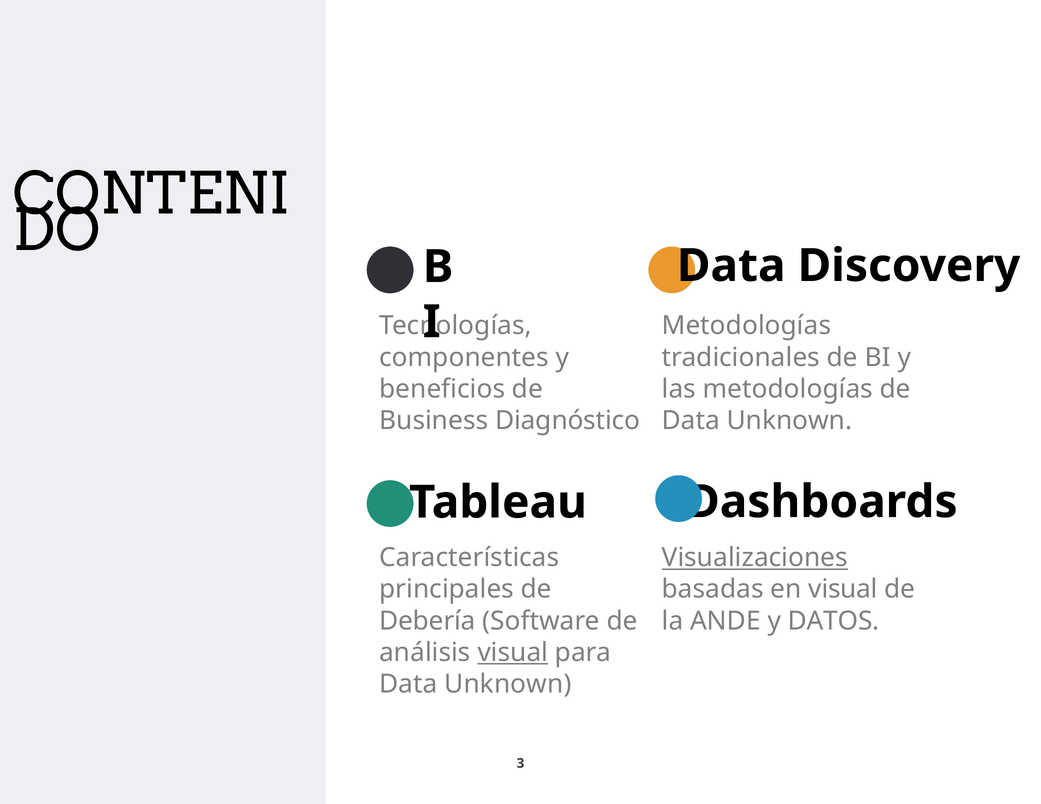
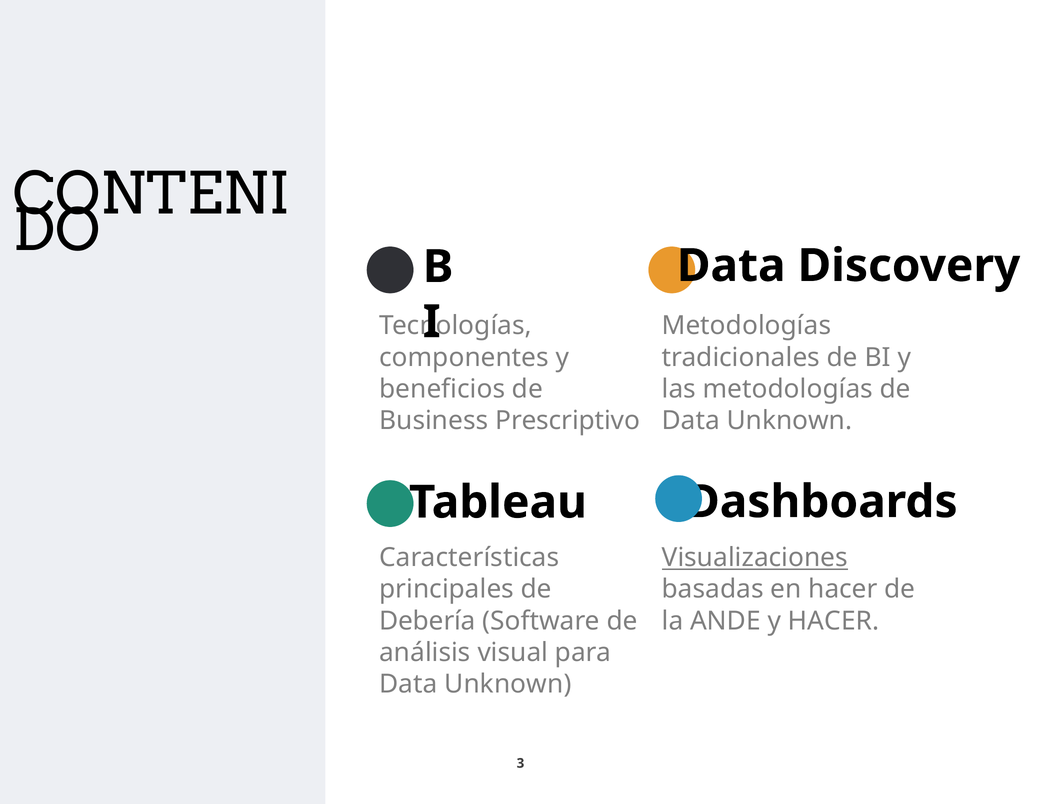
Diagnóstico: Diagnóstico -> Prescriptivo (568, 421)
en visual: visual -> hacer (843, 590)
y DATOS: DATOS -> HACER (834, 621)
visual underline: present -> none (513, 653)
